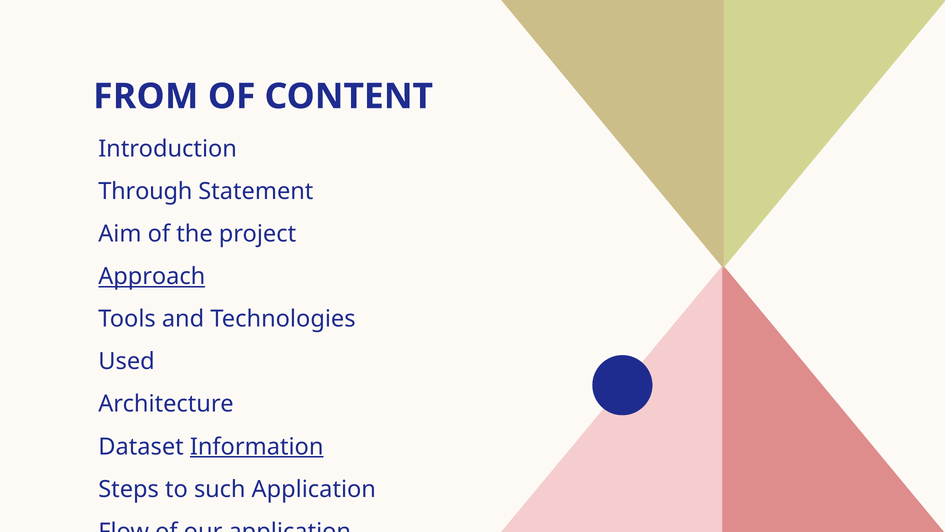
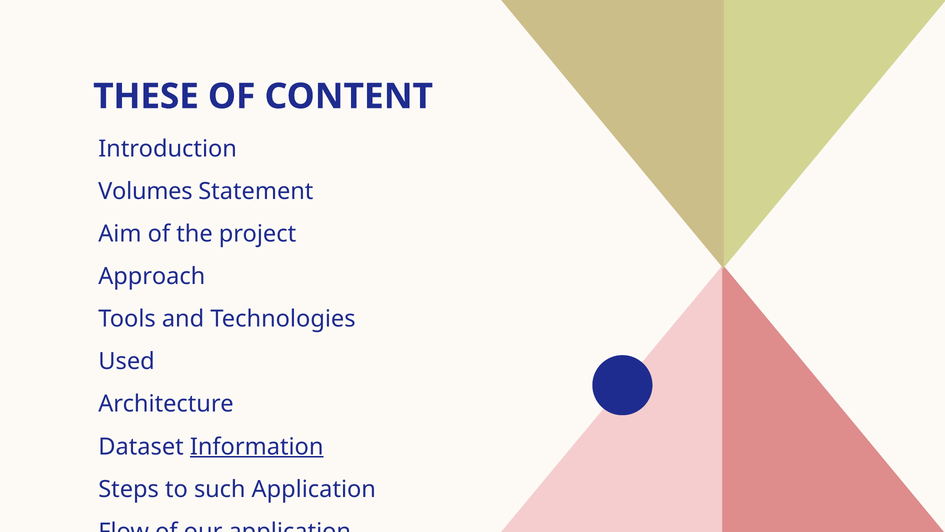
FROM: FROM -> THESE (146, 96)
Through: Through -> Volumes (145, 191)
Approach underline: present -> none (152, 276)
